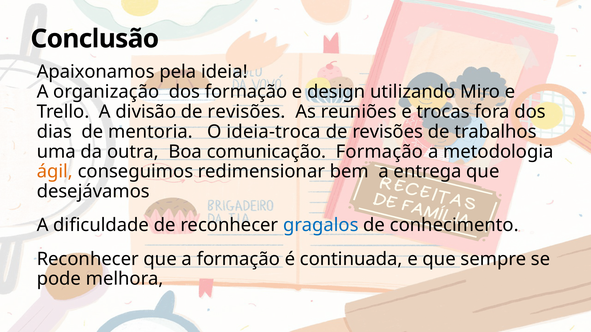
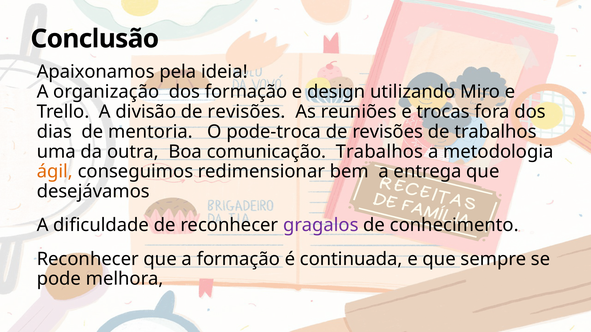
ideia-troca: ideia-troca -> pode-troca (274, 132)
comunicação Formação: Formação -> Trabalhos (379, 152)
gragalos colour: blue -> purple (321, 225)
